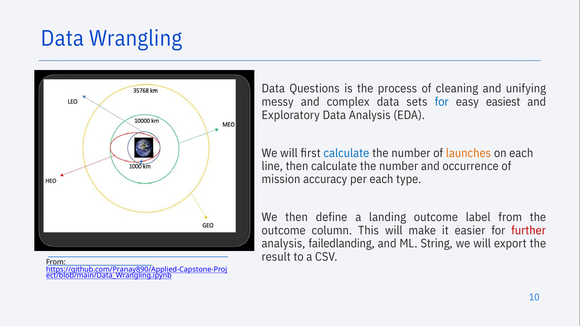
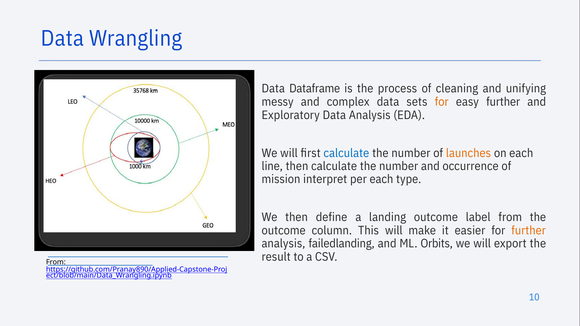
Questions: Questions -> Dataframe (315, 89)
for colour: blue -> orange (442, 102)
easy easiest: easiest -> further (503, 102)
accuracy: accuracy -> interpret (325, 179)
further colour: red -> orange (529, 231)
String: String -> Orbits (437, 244)
